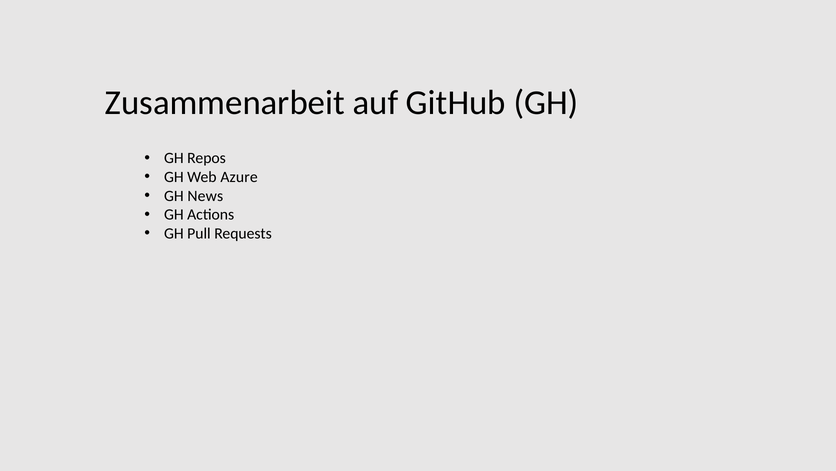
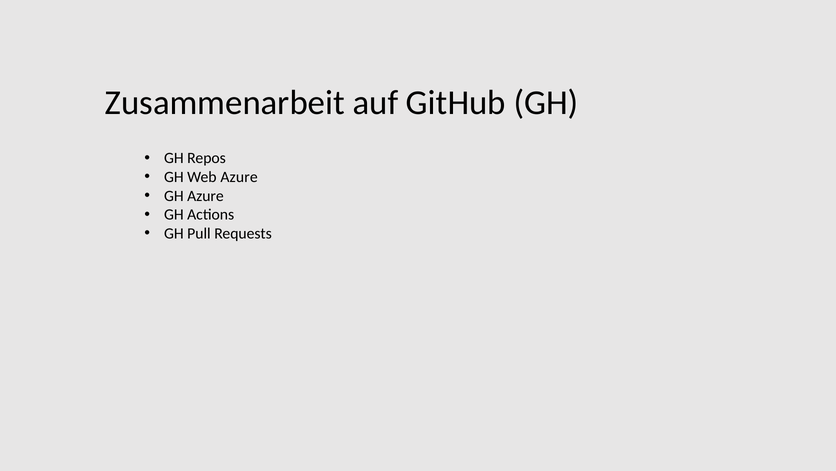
GH News: News -> Azure (205, 196)
